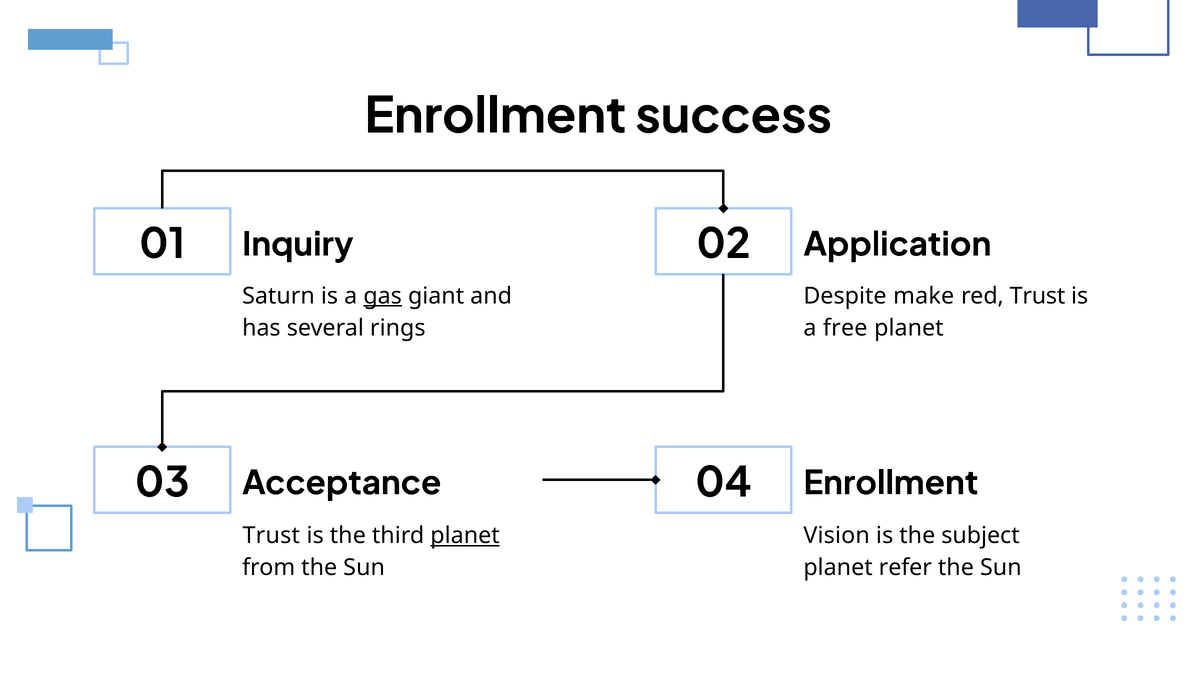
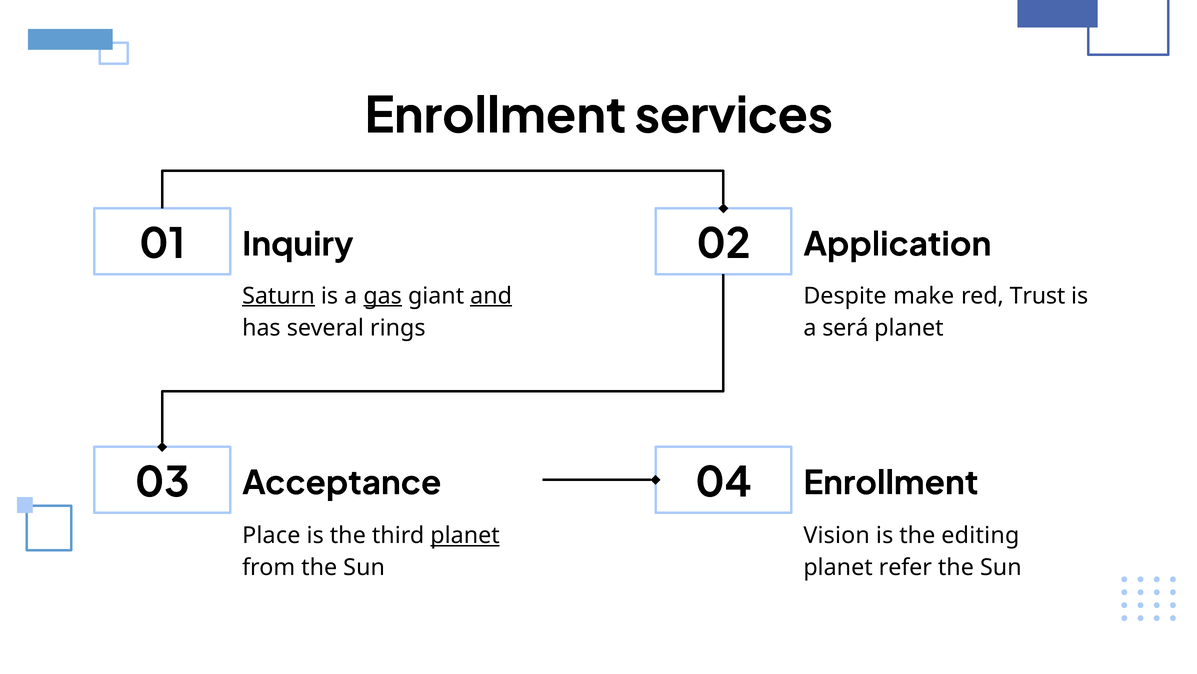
success: success -> services (734, 116)
Saturn underline: none -> present (278, 296)
and underline: none -> present (491, 296)
free: free -> será (845, 328)
Trust: Trust -> Place (271, 535)
subject: subject -> editing (980, 535)
